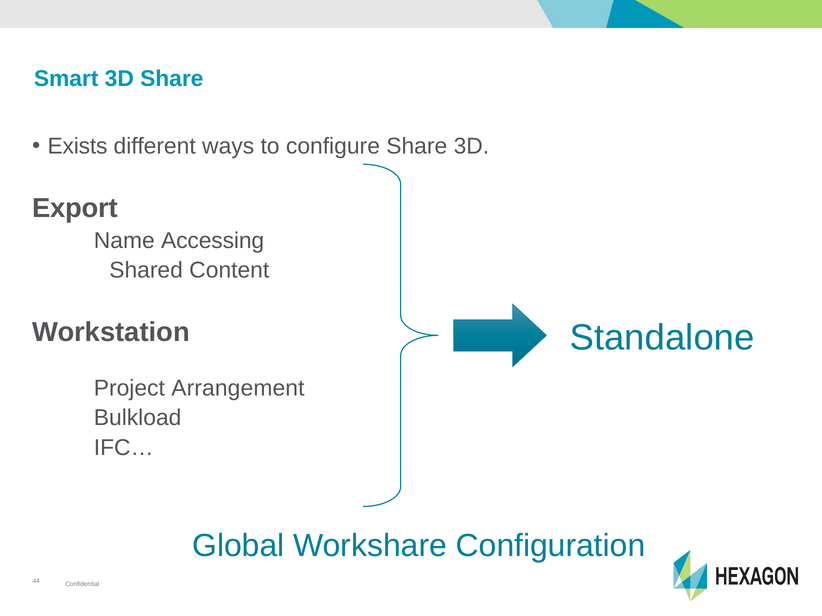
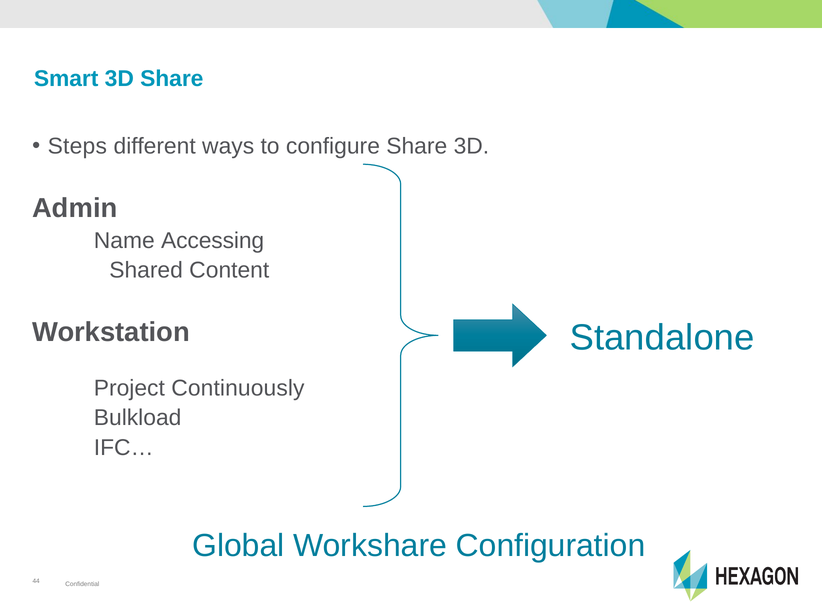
Exists: Exists -> Steps (77, 146)
Export: Export -> Admin (75, 208)
Arrangement: Arrangement -> Continuously (238, 388)
